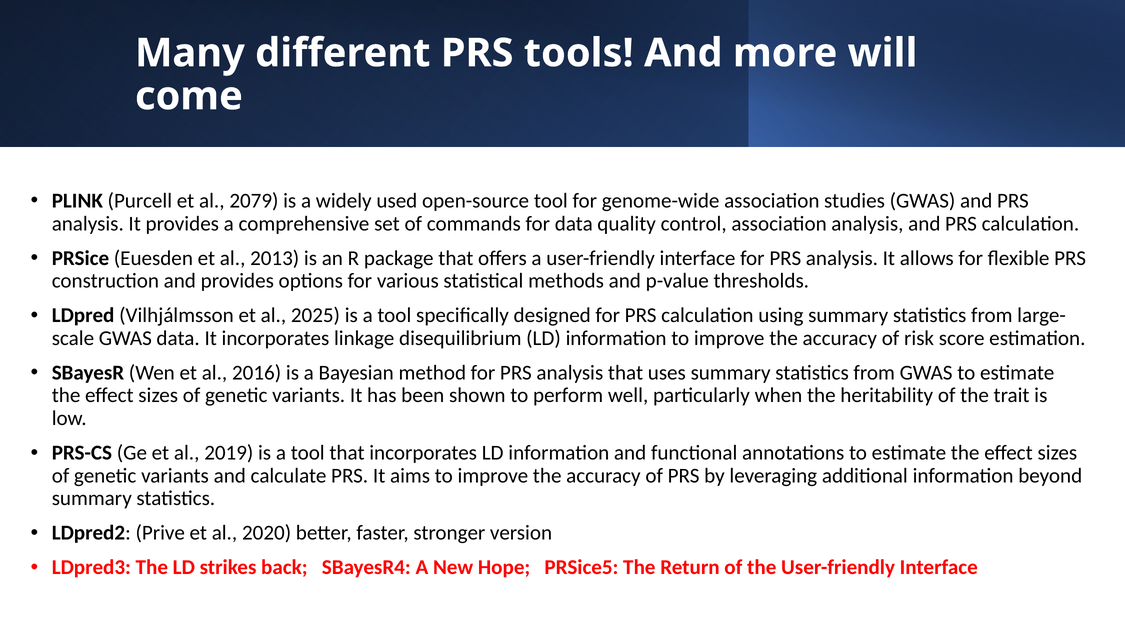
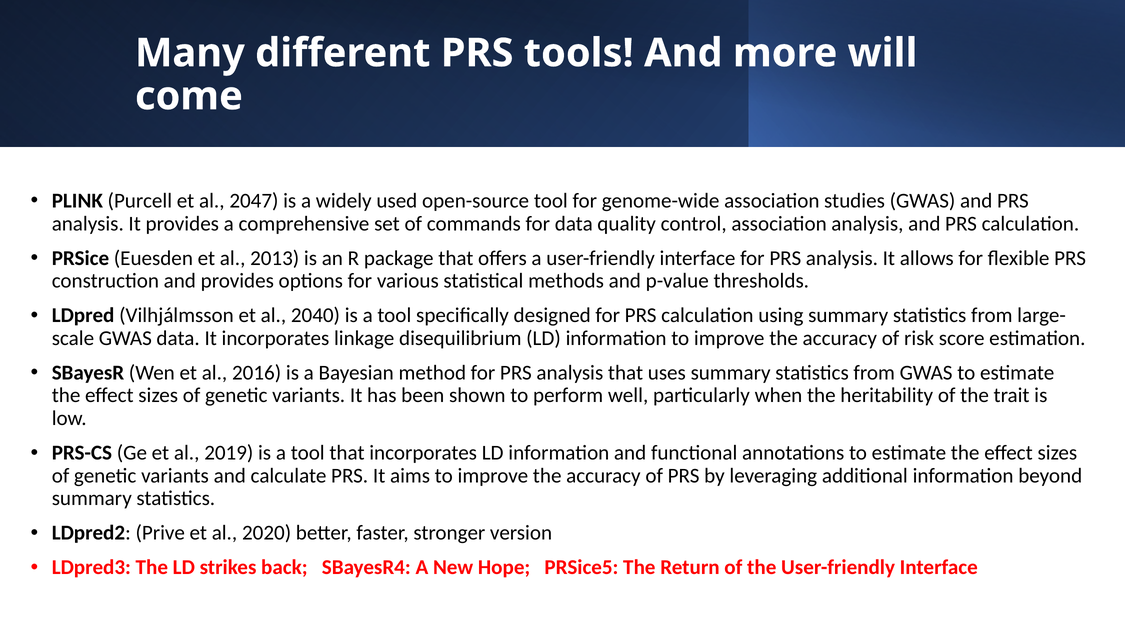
2079: 2079 -> 2047 (254, 201)
2025: 2025 -> 2040 (315, 315)
